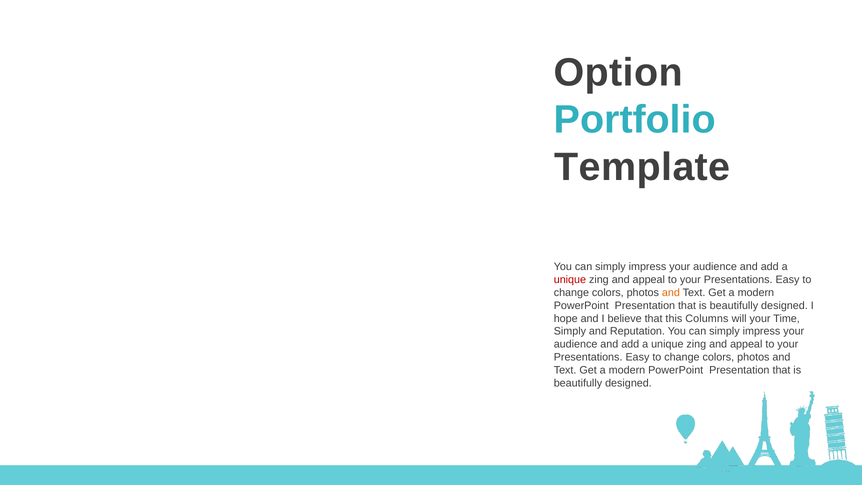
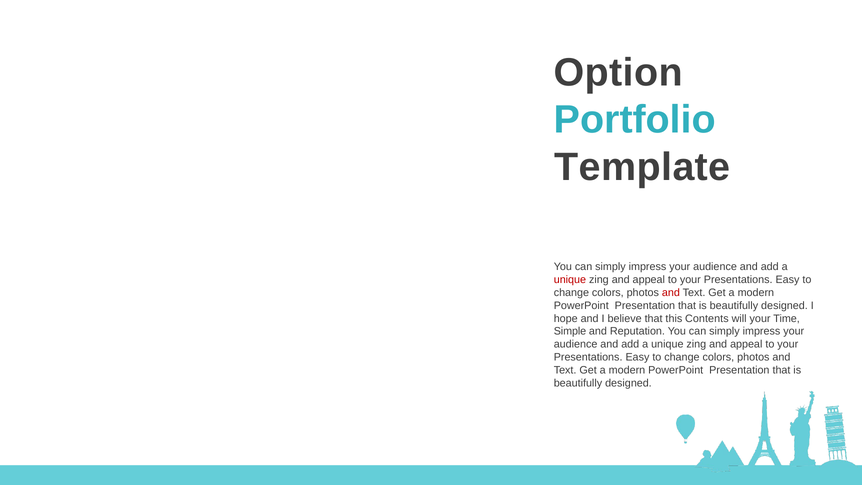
and colour: orange -> red (671, 293)
Columns: Columns -> Contents (707, 318)
Simply: Simply -> Simple (570, 331)
